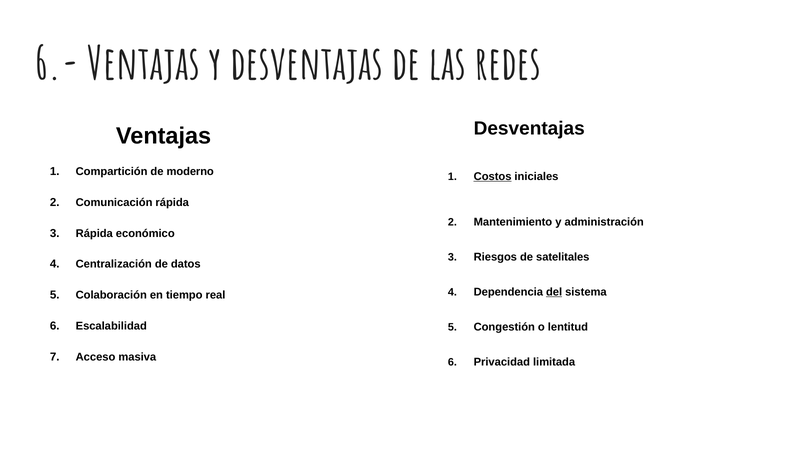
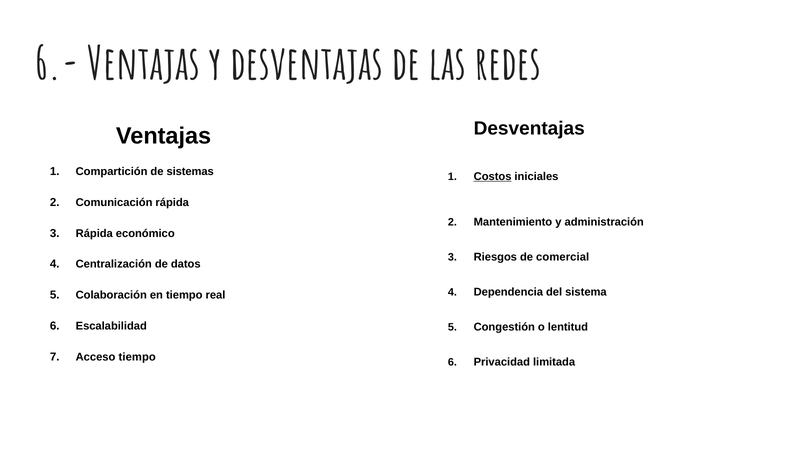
moderno: moderno -> sistemas (190, 172)
satelitales: satelitales -> comercial (563, 257)
del underline: present -> none (554, 292)
Acceso masiva: masiva -> tiempo (137, 357)
